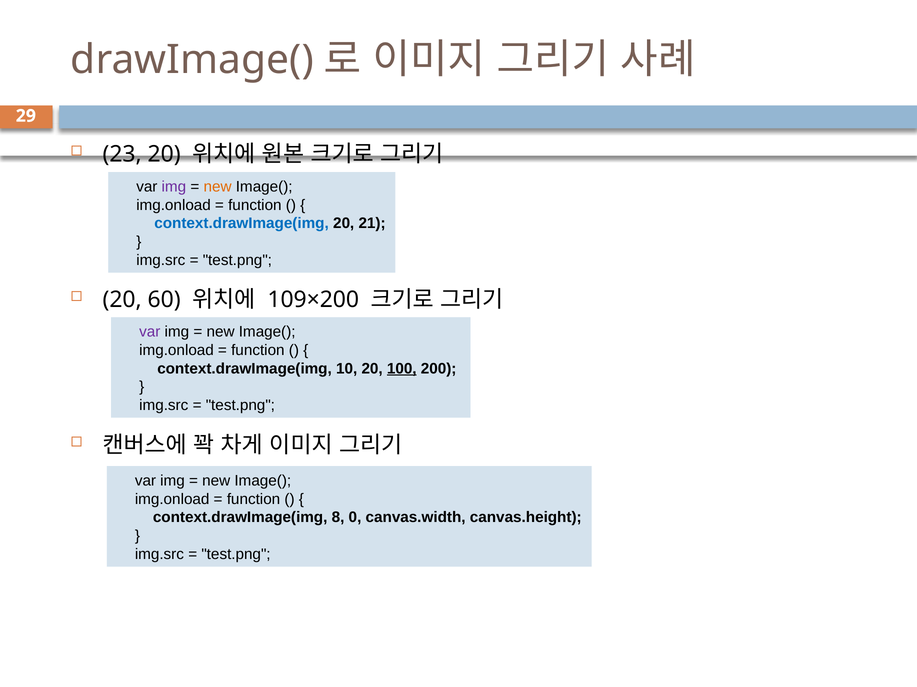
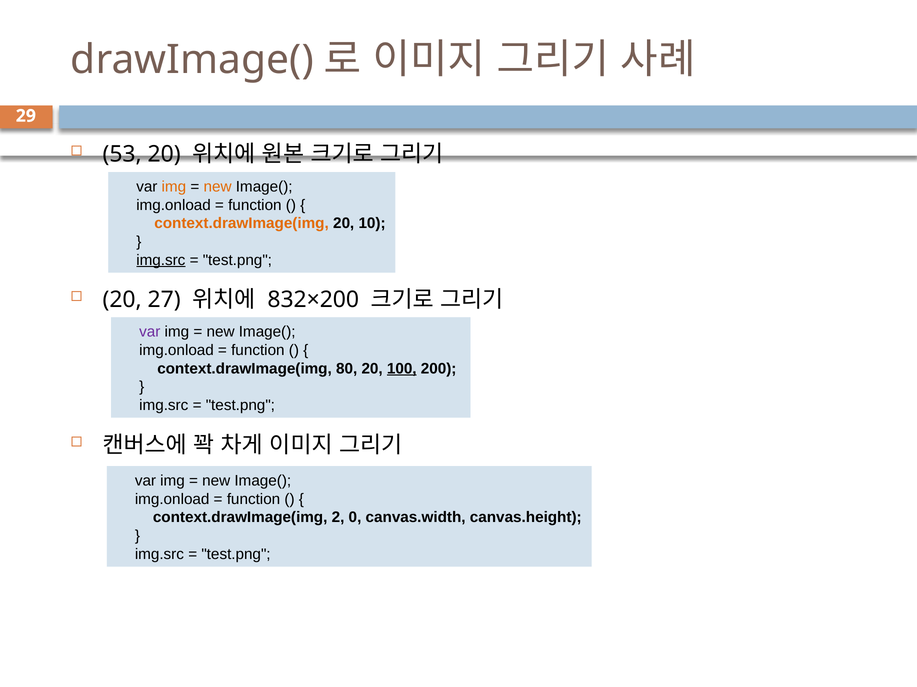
23: 23 -> 53 (122, 154)
img colour: purple -> orange (174, 187)
context.drawImage(img colour: blue -> orange (242, 224)
21: 21 -> 10 (372, 224)
img.src underline: none -> present (161, 260)
60: 60 -> 27 (164, 300)
109×200: 109×200 -> 832×200 (313, 300)
10: 10 -> 80 (347, 369)
8: 8 -> 2 (338, 518)
